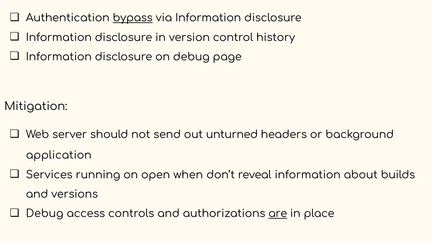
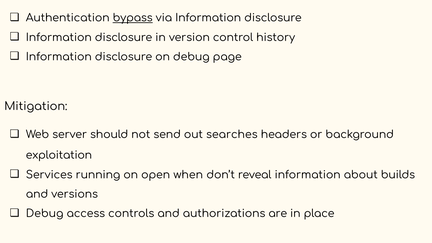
unturned: unturned -> searches (232, 135)
application: application -> exploitation (59, 155)
are underline: present -> none (278, 214)
